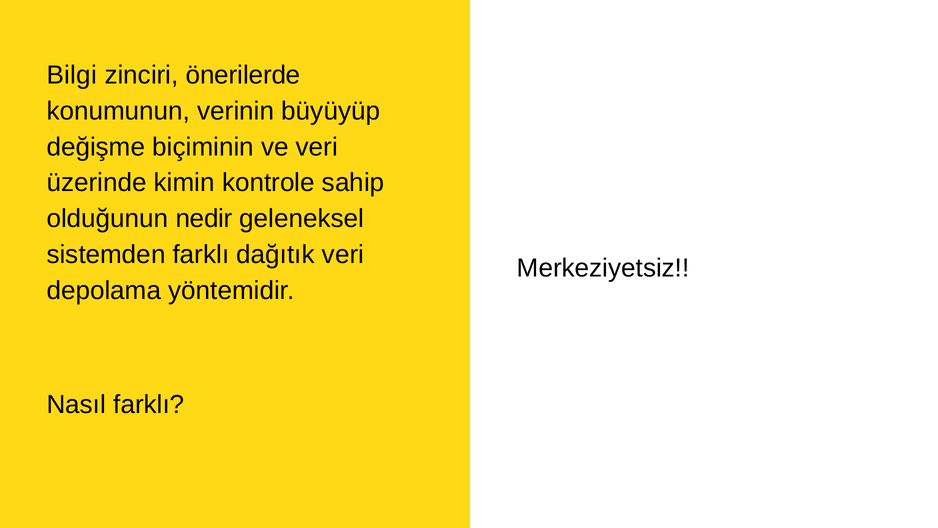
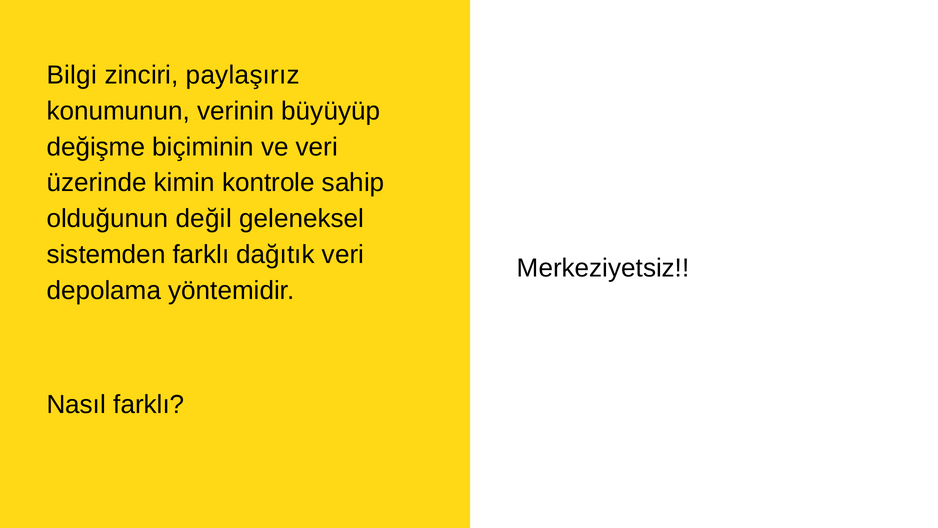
önerilerde: önerilerde -> paylaşırız (243, 75)
nedir: nedir -> değil (204, 219)
